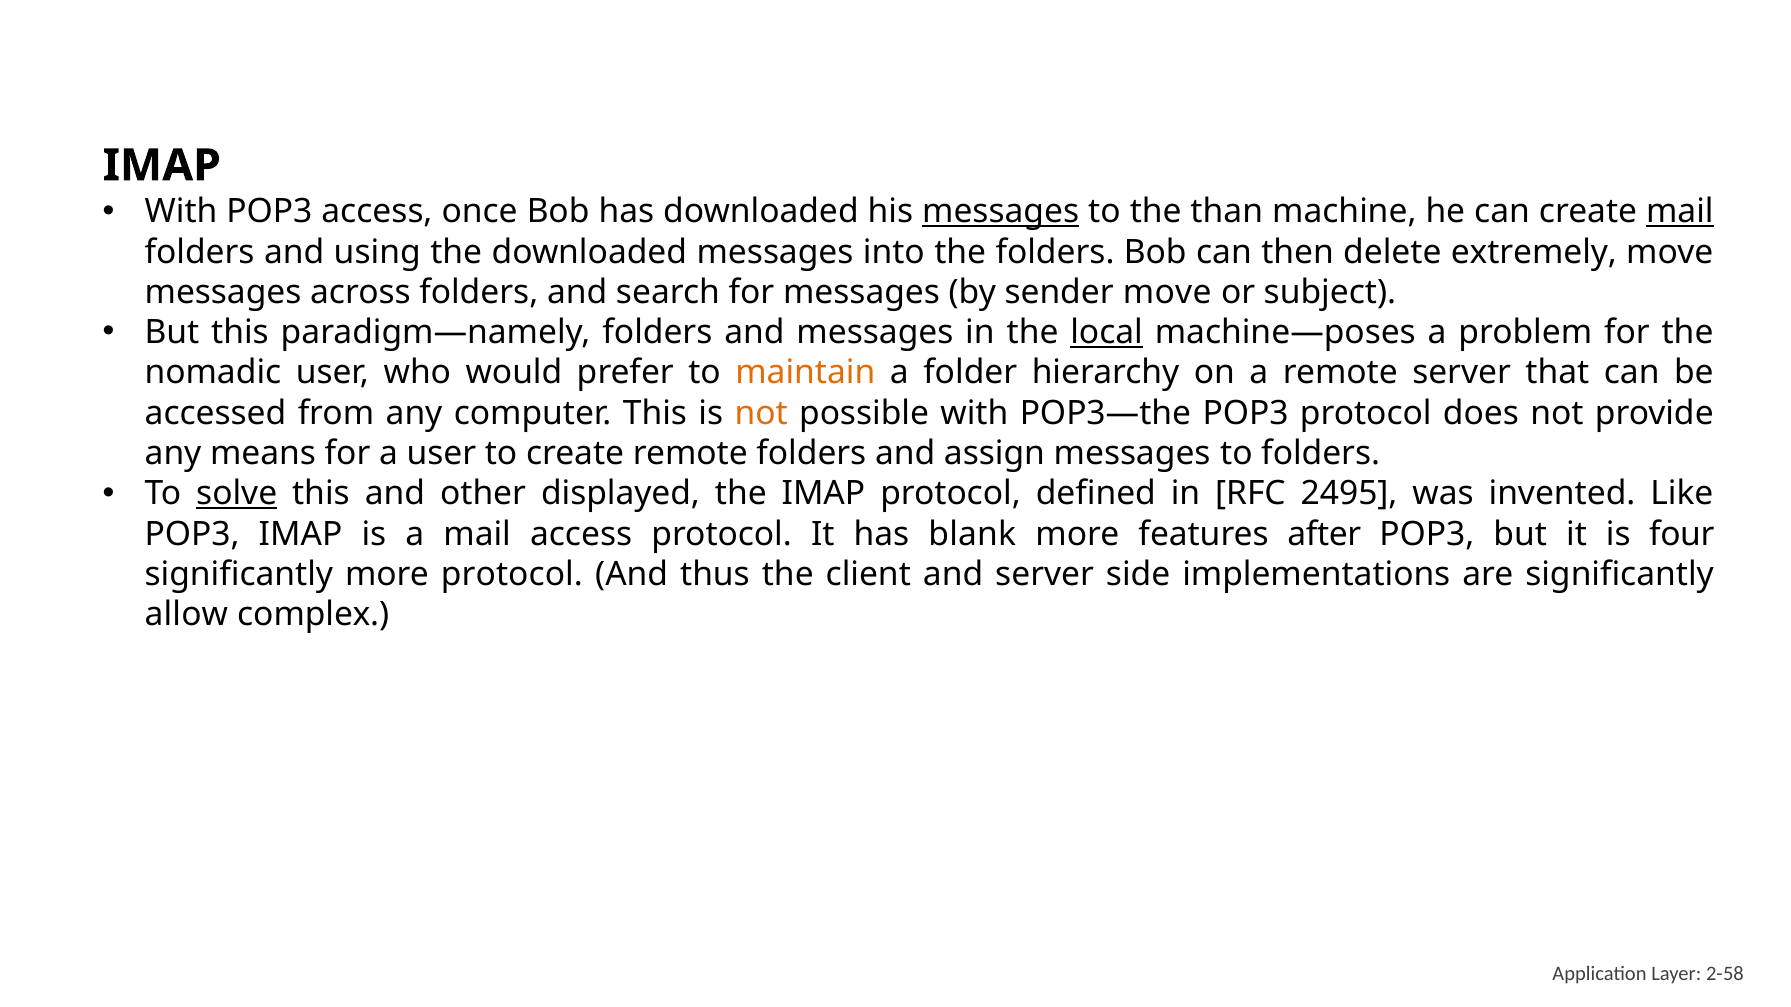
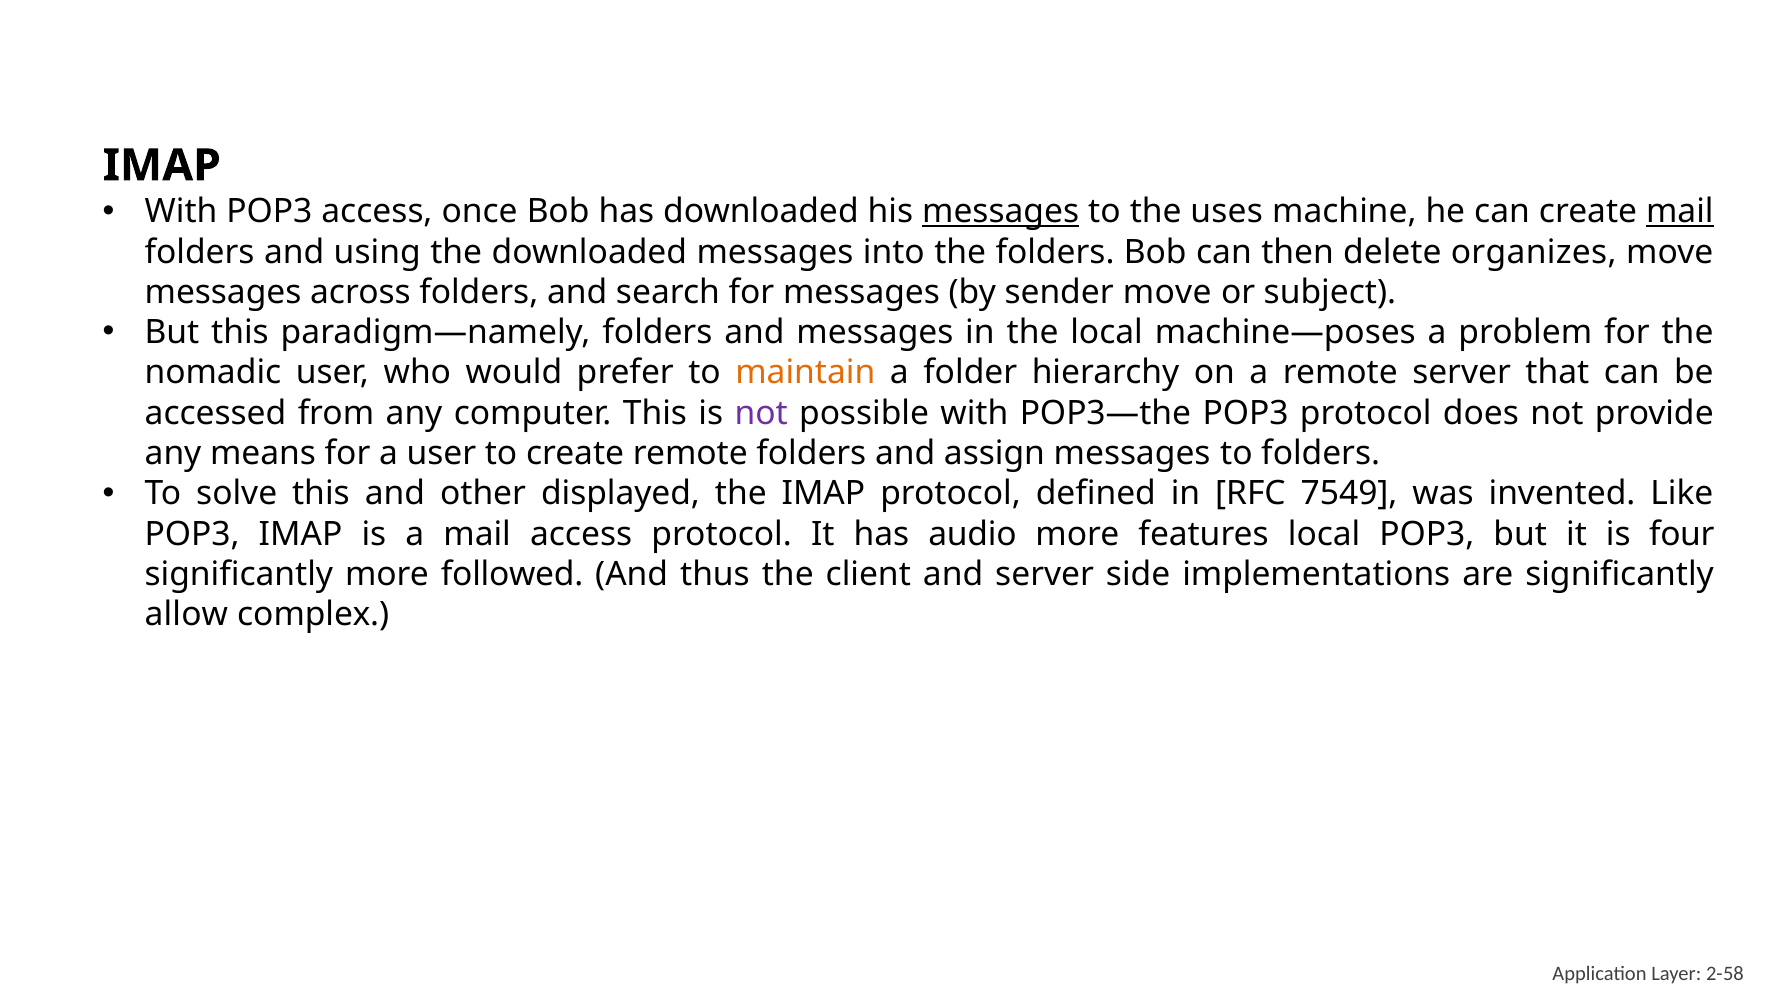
than: than -> uses (1227, 212)
extremely: extremely -> organizes (1534, 252)
local underline: present -> none (1107, 333)
not colour: orange -> purple (761, 413)
solve underline: present -> none (237, 494)
2495: 2495 -> 7549 (1349, 494)
blank: blank -> audio (973, 534)
features after: after -> local (1324, 534)
more protocol: protocol -> followed (512, 575)
